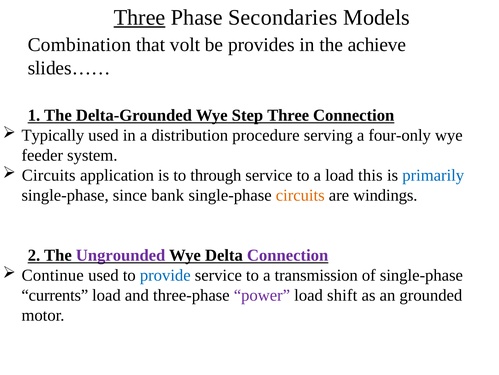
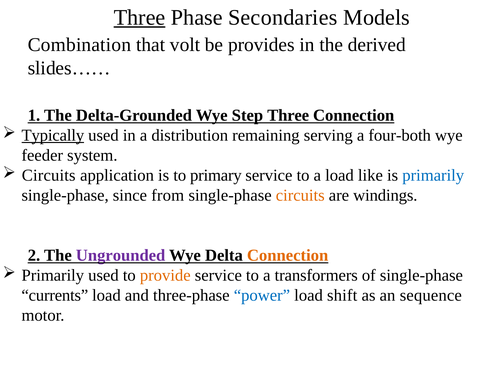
achieve: achieve -> derived (377, 45)
Typically underline: none -> present (53, 135)
procedure: procedure -> remaining (266, 135)
four-only: four-only -> four-both (400, 135)
through: through -> primary (216, 175)
this: this -> like (370, 175)
bank: bank -> from (168, 195)
Connection colour: purple -> orange (288, 255)
Continue: Continue -> Primarily (53, 275)
provide colour: blue -> orange (165, 275)
transmission: transmission -> transformers (316, 275)
power colour: purple -> blue (262, 295)
grounded: grounded -> sequence (431, 295)
